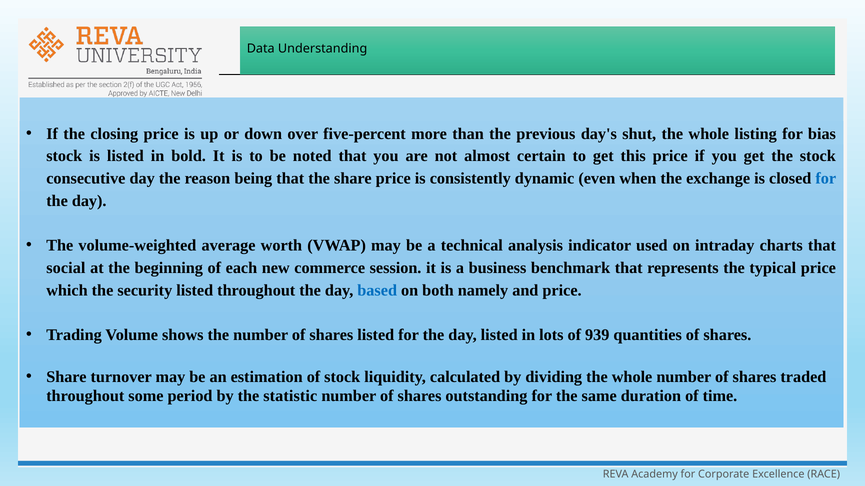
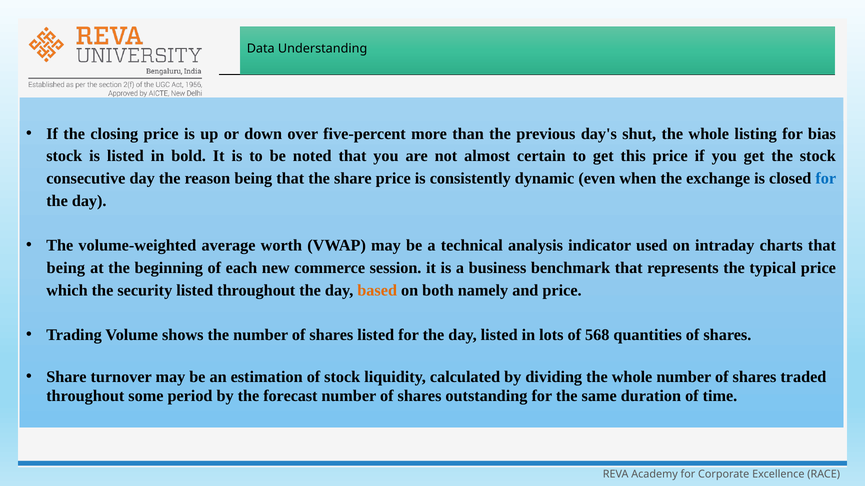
social: social -> being (66, 268)
based colour: blue -> orange (377, 291)
939: 939 -> 568 (597, 335)
statistic: statistic -> forecast (290, 397)
